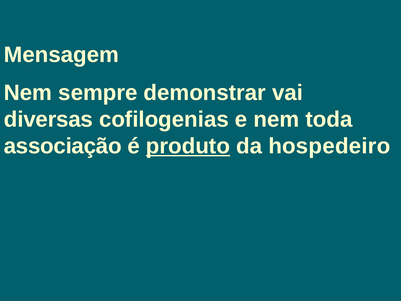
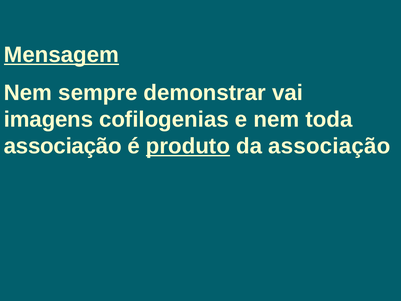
Mensagem underline: none -> present (61, 55)
diversas: diversas -> imagens (48, 119)
da hospedeiro: hospedeiro -> associação (329, 146)
